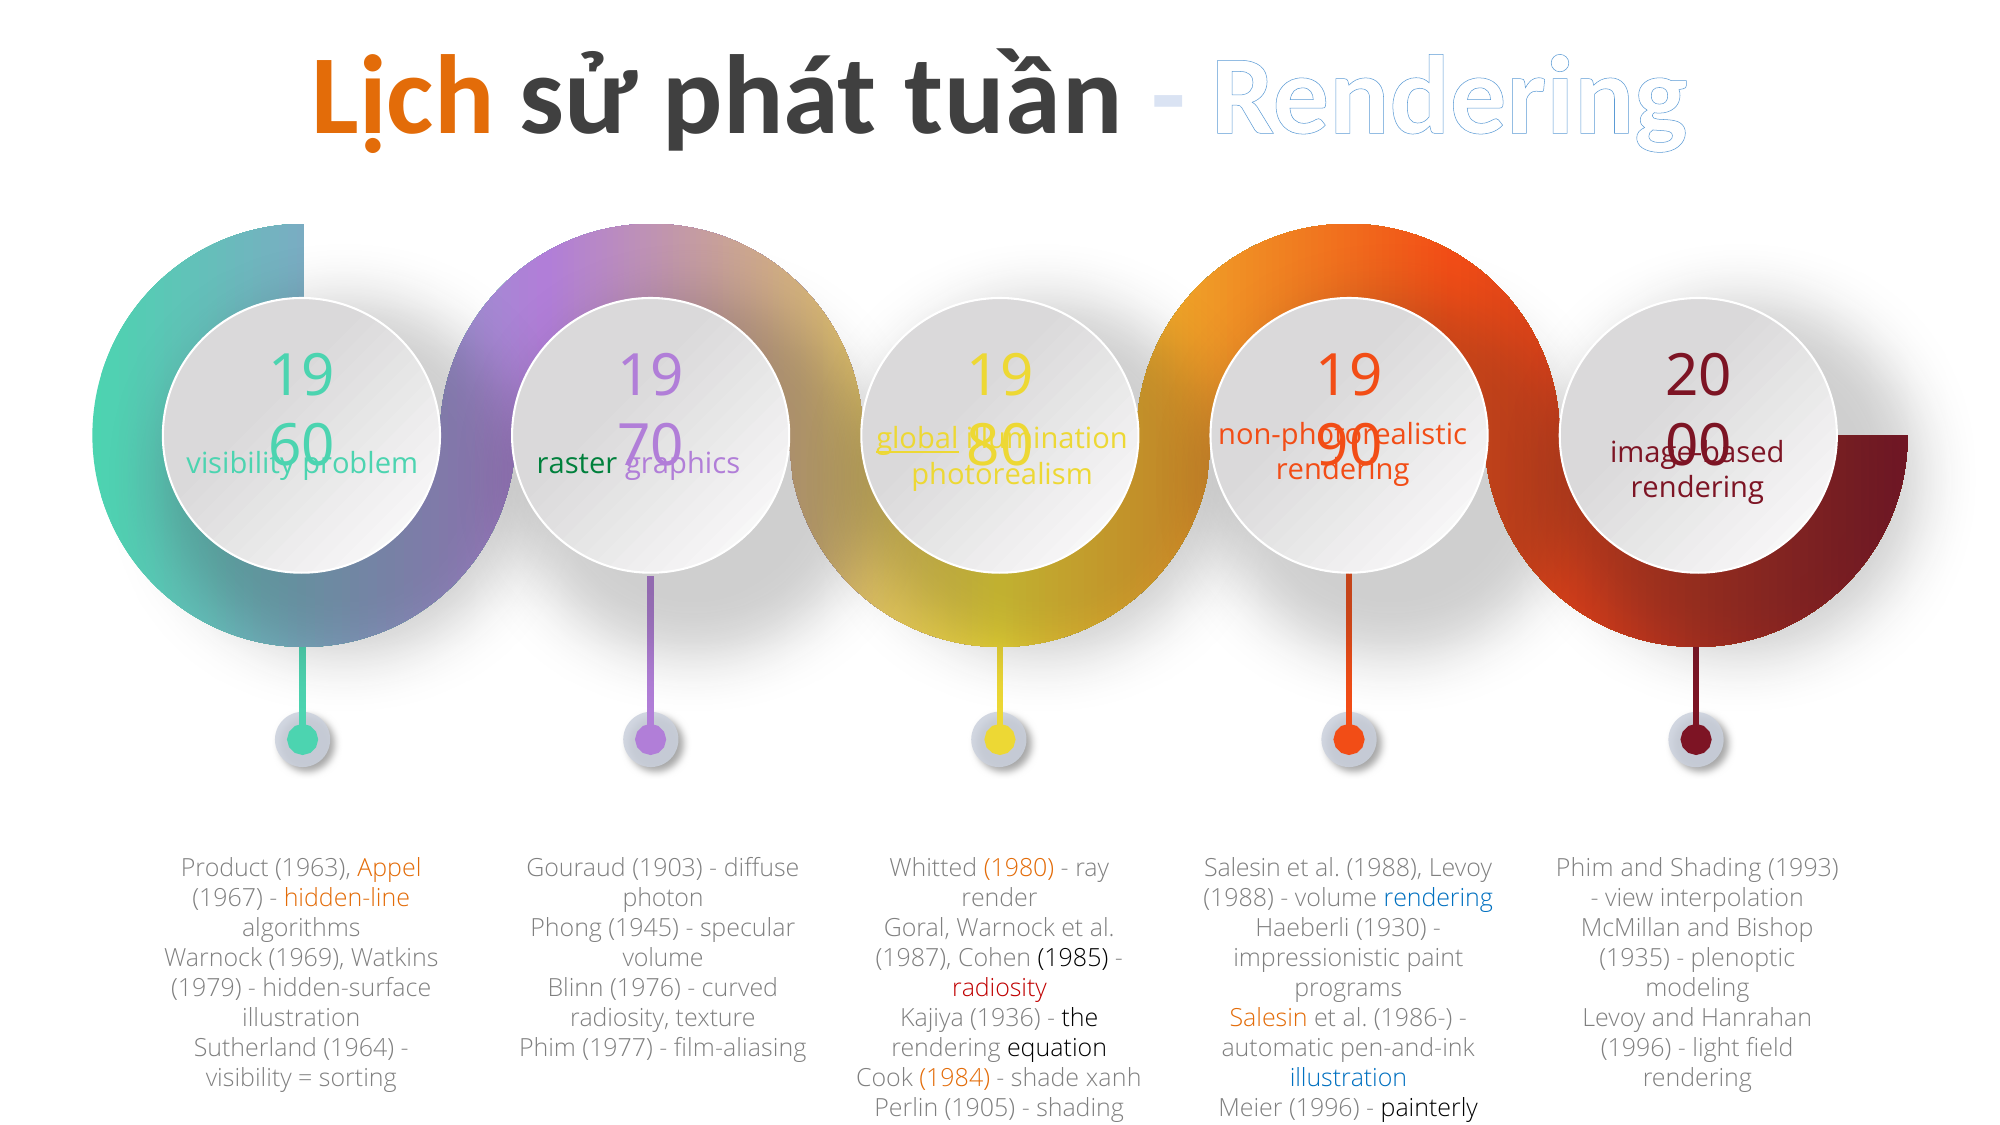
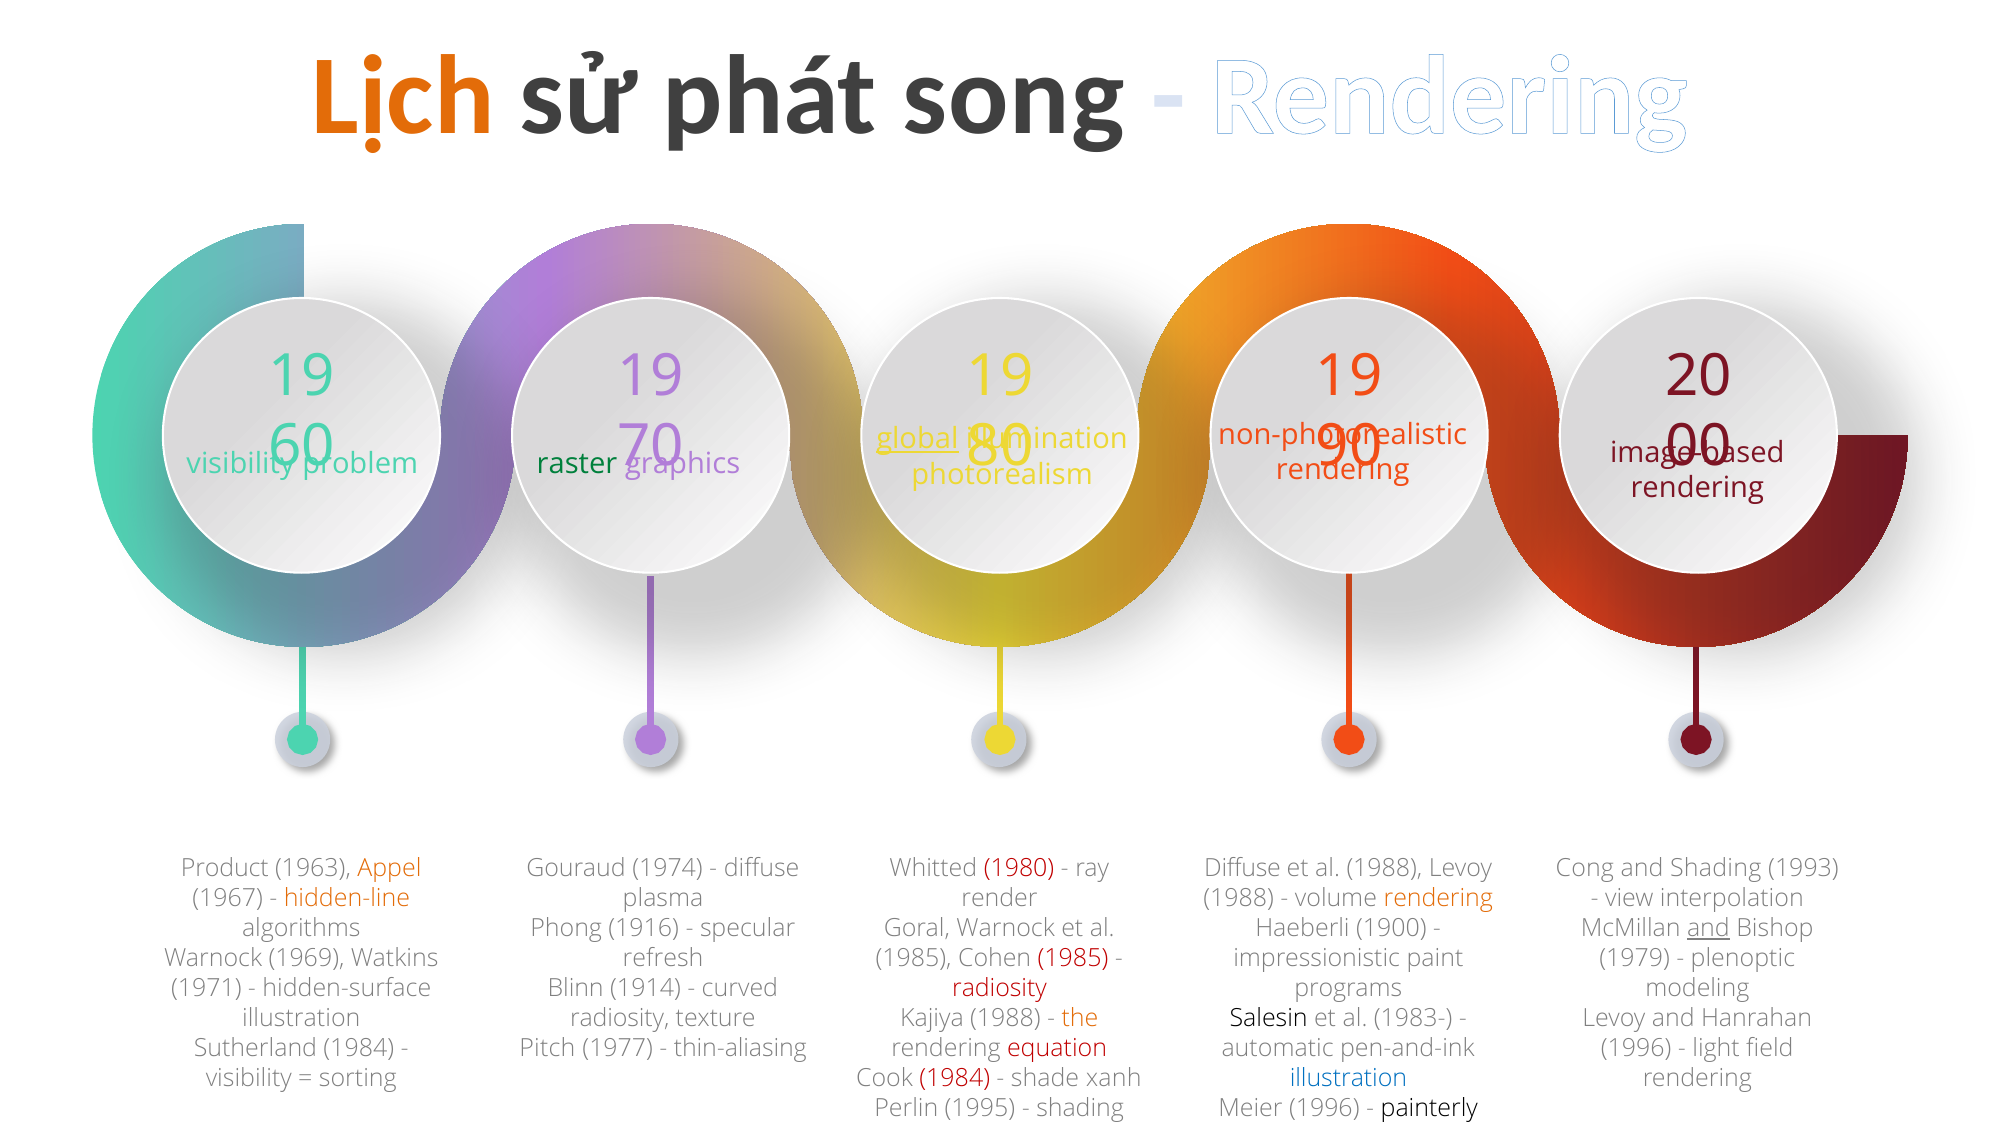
tuần: tuần -> song (1013, 96)
1903: 1903 -> 1974 (668, 868)
1980 colour: orange -> red (1019, 868)
Salesin: Salesin -> Diffuse (1243, 868)
Phim: Phim -> Cong (1585, 868)
photon: photon -> plasma (663, 898)
rendering colour: blue -> orange (1438, 898)
1945: 1945 -> 1916 (644, 928)
1930: 1930 -> 1900 (1391, 928)
and underline: none -> present (1708, 928)
volume: volume -> refresh (663, 958)
1987: 1987 -> 1985 (914, 958)
1985 colour: black -> red (1073, 958)
1935: 1935 -> 1979 (1635, 958)
1979: 1979 -> 1971 (206, 988)
1976: 1976 -> 1914 (646, 988)
Kajiya 1936: 1936 -> 1988 (1005, 1018)
the colour: black -> orange (1080, 1018)
Salesin colour: orange -> black (1269, 1018)
1986-: 1986- -> 1983- (1413, 1018)
Sutherland 1964: 1964 -> 1984 (359, 1048)
Phim: Phim -> Pitch (547, 1048)
film-aliasing: film-aliasing -> thin-aliasing (740, 1048)
equation colour: black -> red (1057, 1048)
1984 colour: orange -> red (955, 1078)
1905: 1905 -> 1995 (980, 1108)
